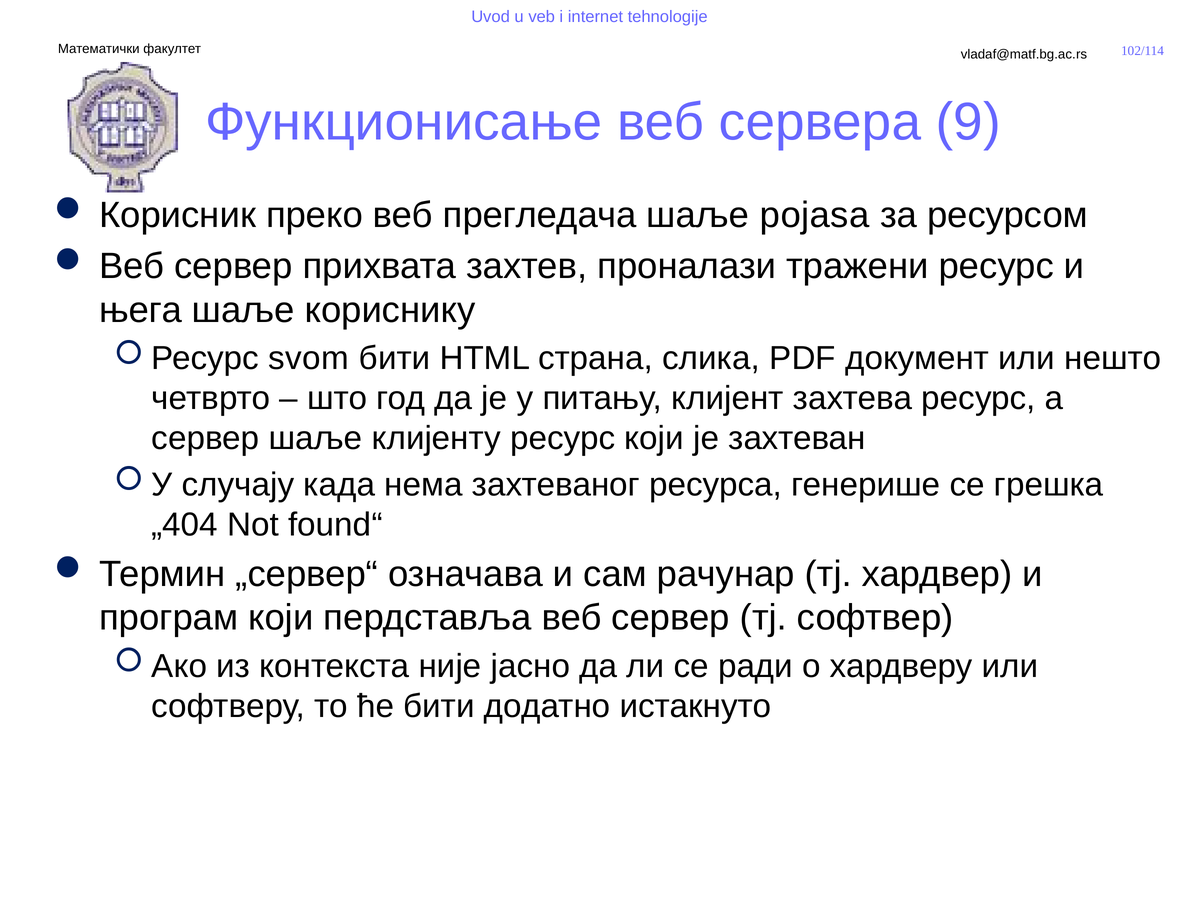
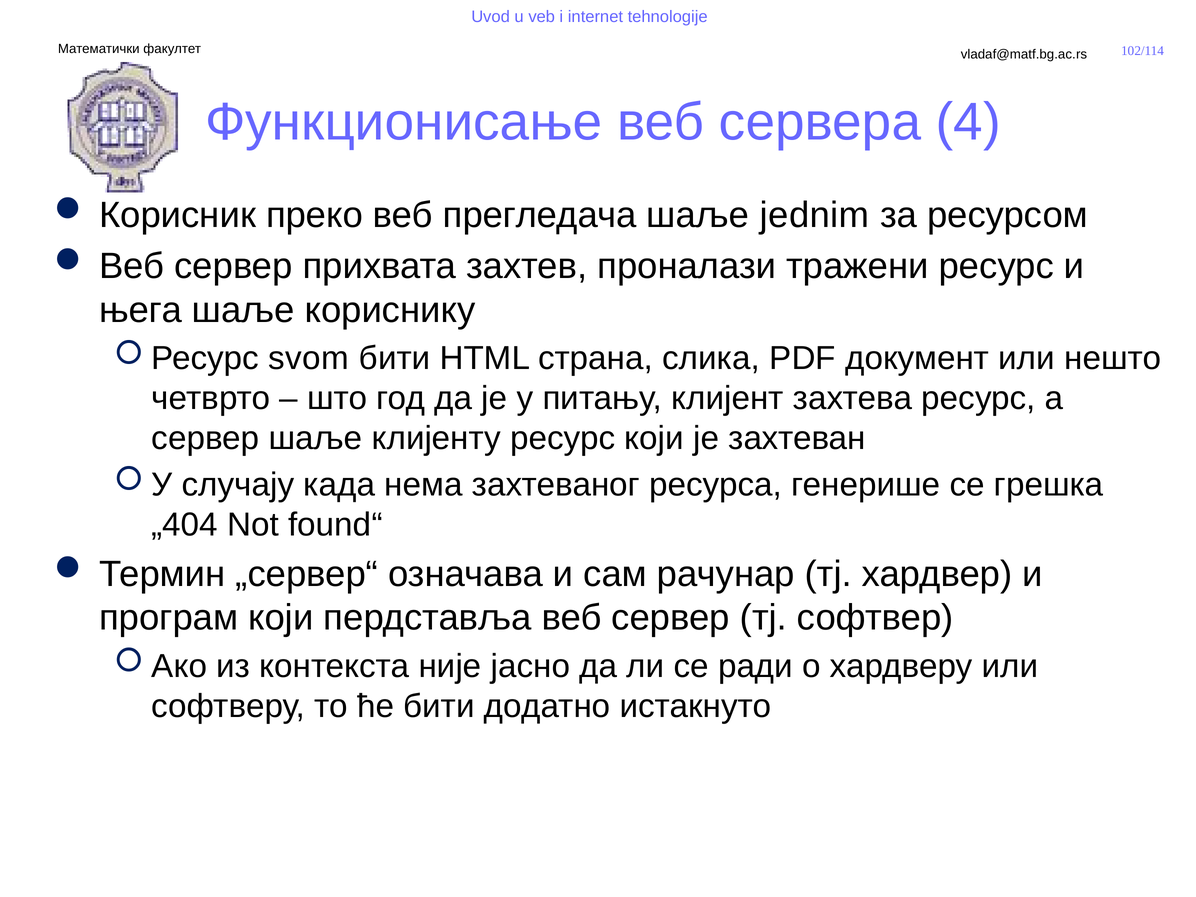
9: 9 -> 4 (968, 122)
pojasa: pojasa -> jednim (815, 215)
